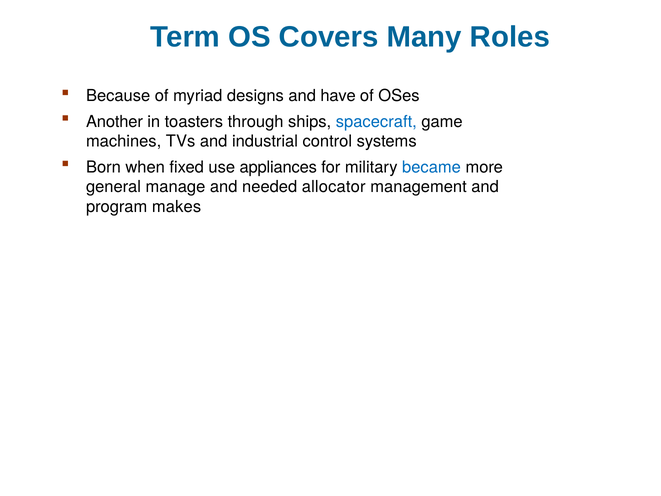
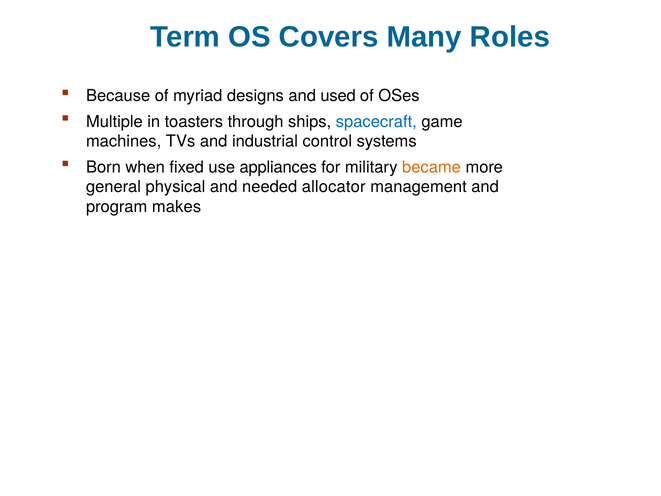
have: have -> used (338, 96)
Another: Another -> Multiple (114, 122)
became colour: blue -> orange (432, 167)
manage: manage -> physical (175, 187)
